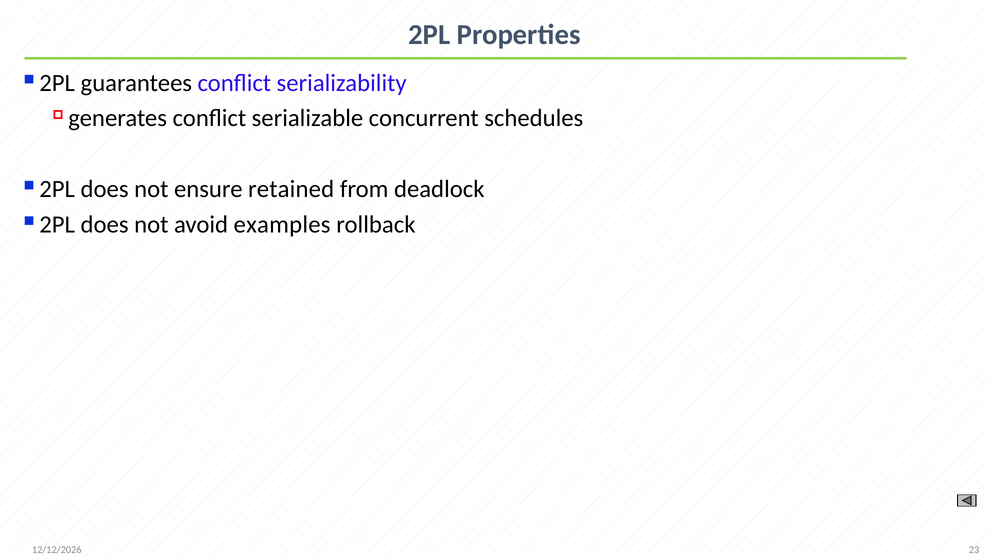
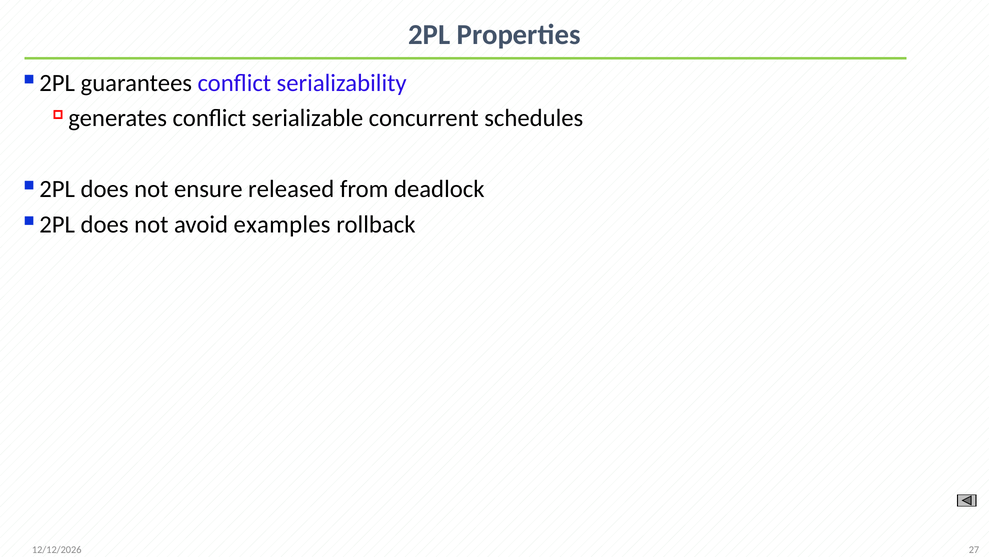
retained: retained -> released (291, 189)
23: 23 -> 27 (974, 549)
